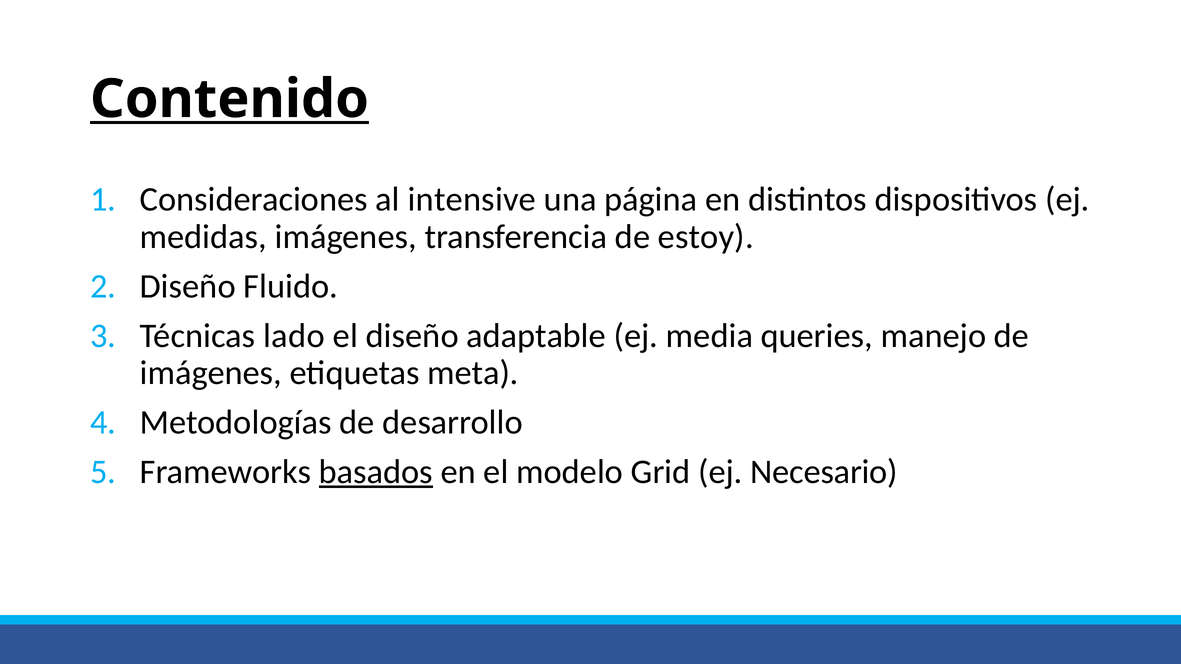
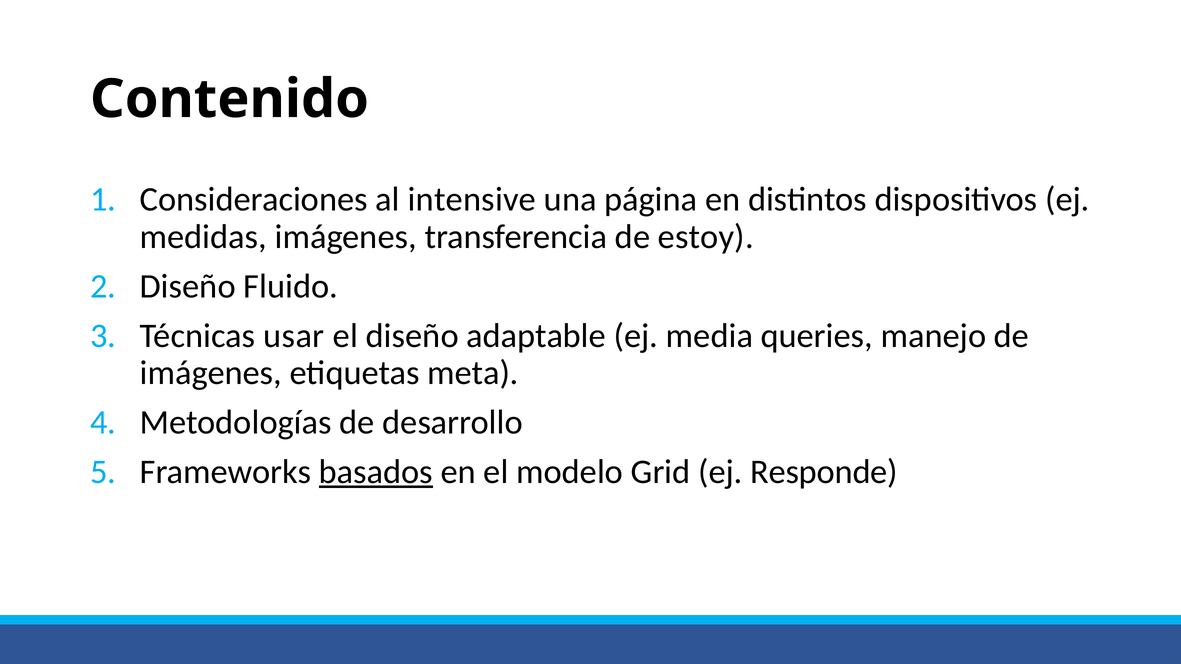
Contenido underline: present -> none (230, 99)
lado: lado -> usar (294, 336)
Necesario: Necesario -> Responde (824, 472)
